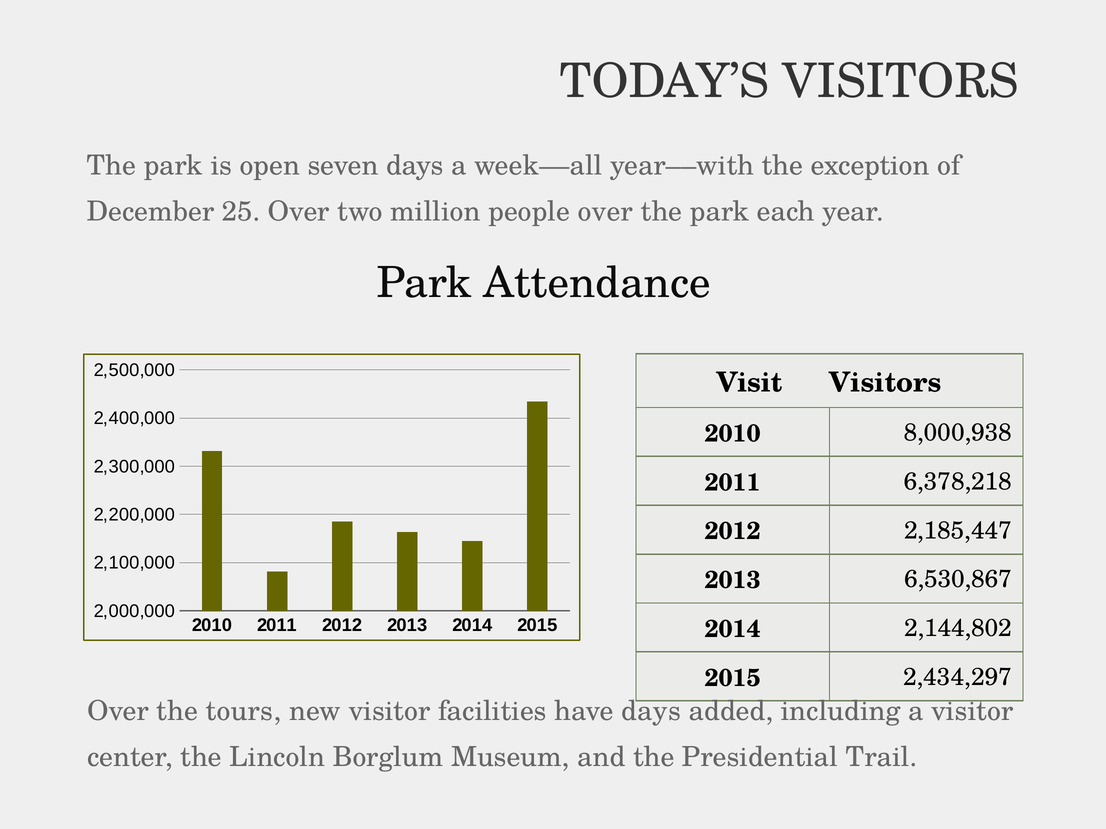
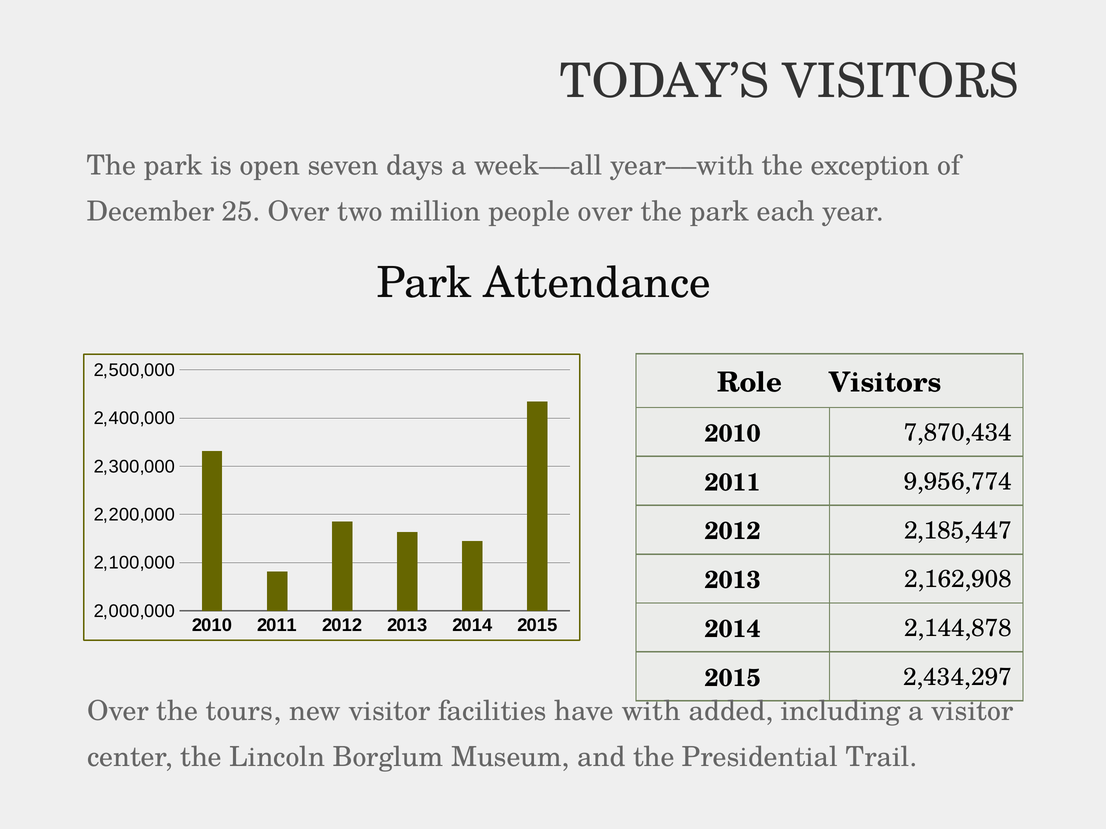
Visit: Visit -> Role (750, 383)
8,000,938: 8,000,938 -> 7,870,434 (958, 433)
6,378,218: 6,378,218 -> 9,956,774 (958, 482)
6,530,867: 6,530,867 -> 2,162,908 (958, 580)
2,144,802: 2,144,802 -> 2,144,878 (958, 629)
have days: days -> with (651, 712)
